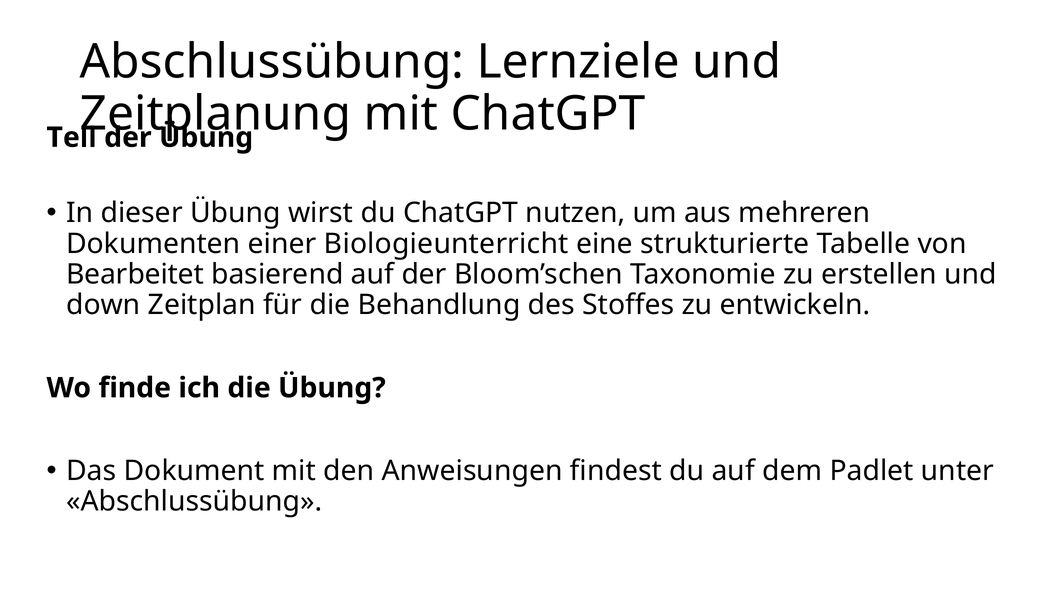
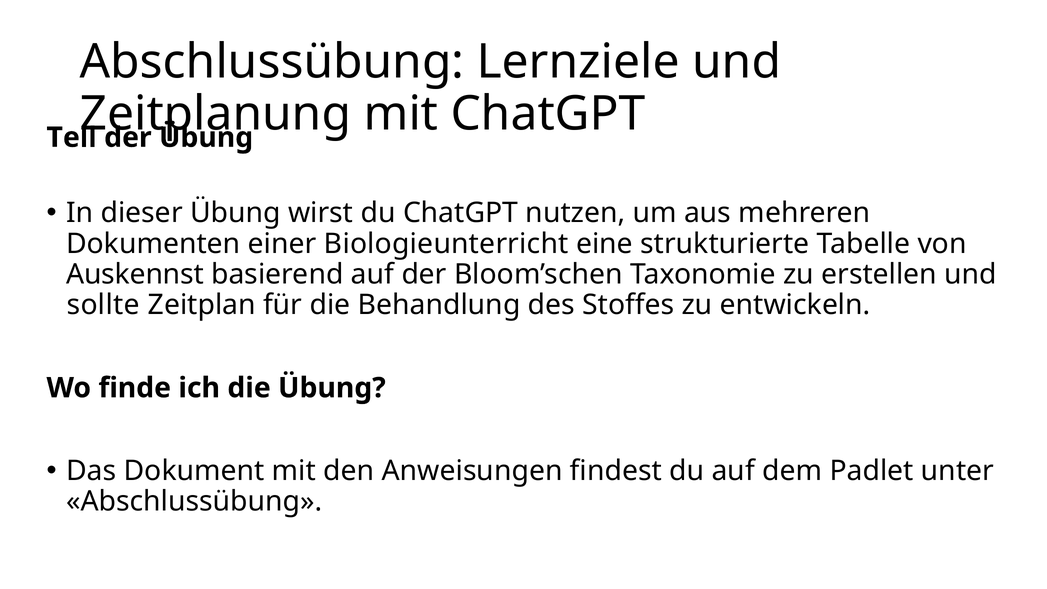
Bearbeitet: Bearbeitet -> Auskennst (135, 274)
down: down -> sollte (103, 305)
